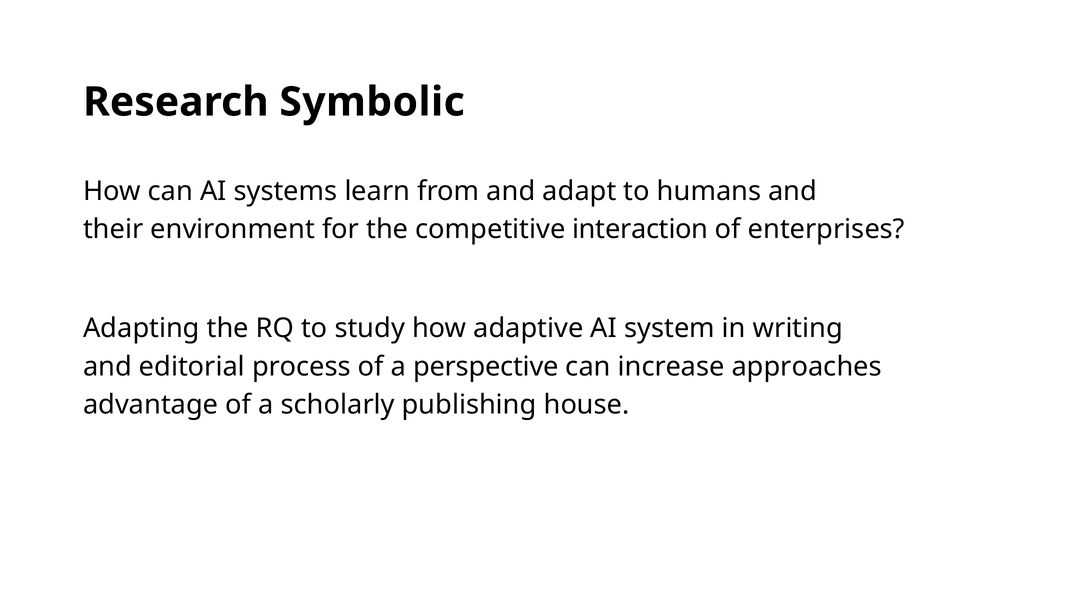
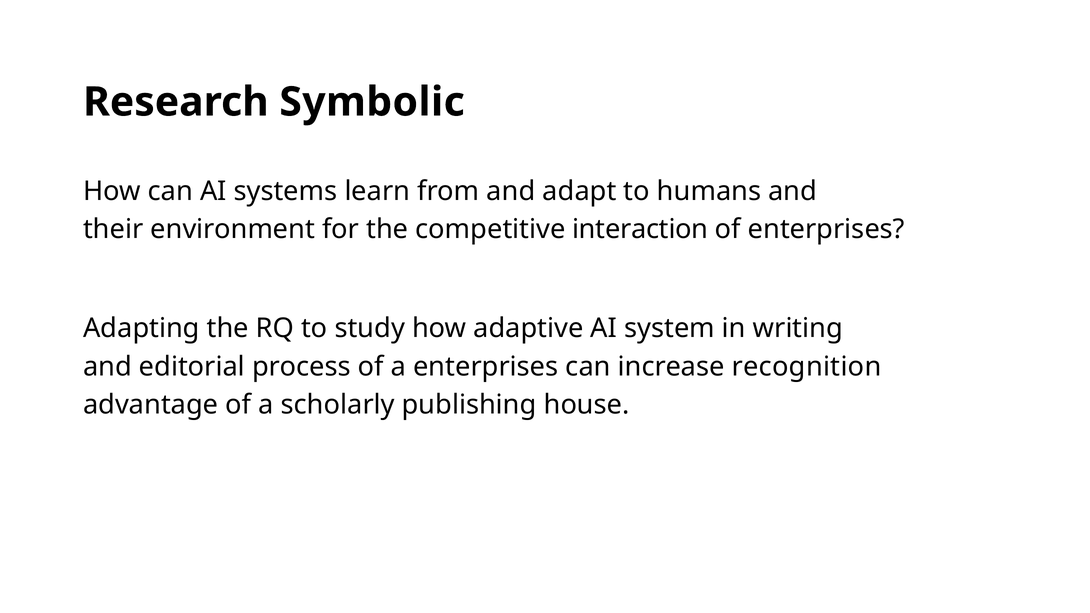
a perspective: perspective -> enterprises (486, 367)
approaches: approaches -> recognition (807, 367)
